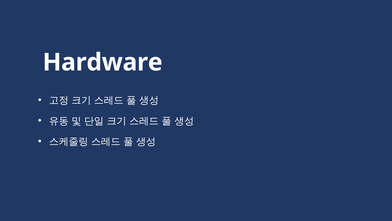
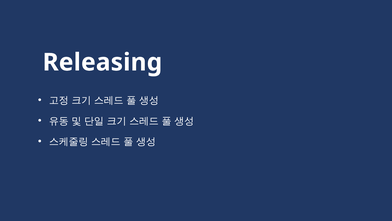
Hardware: Hardware -> Releasing (102, 62)
